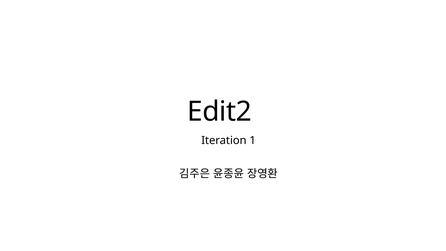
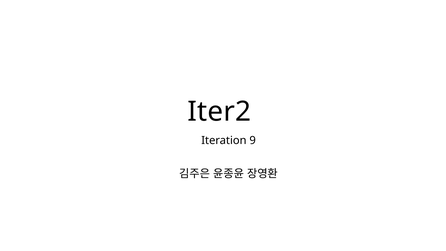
Edit2: Edit2 -> Iter2 (219, 111)
1: 1 -> 9 (253, 140)
